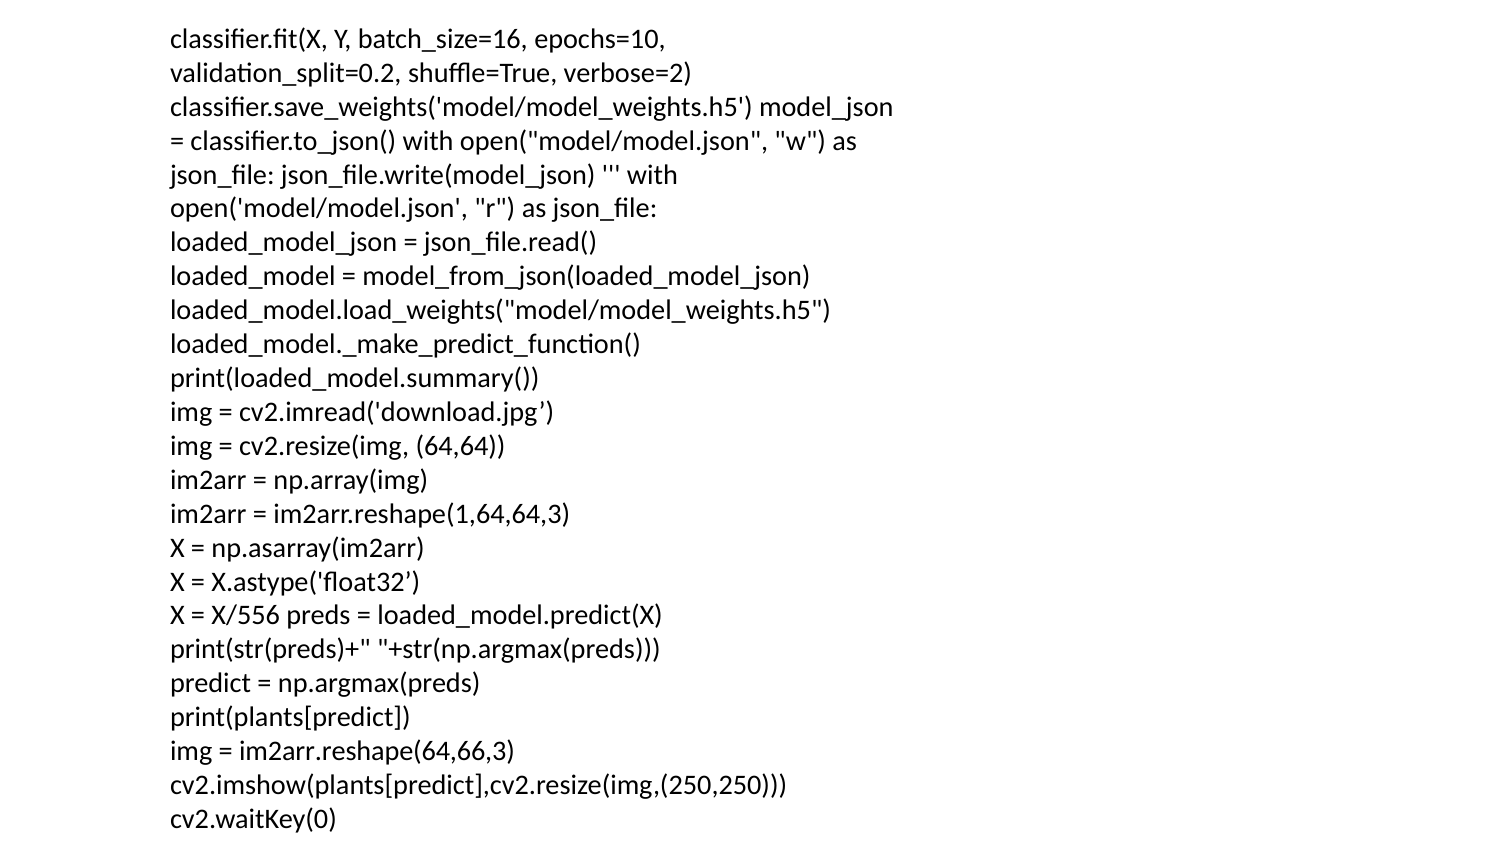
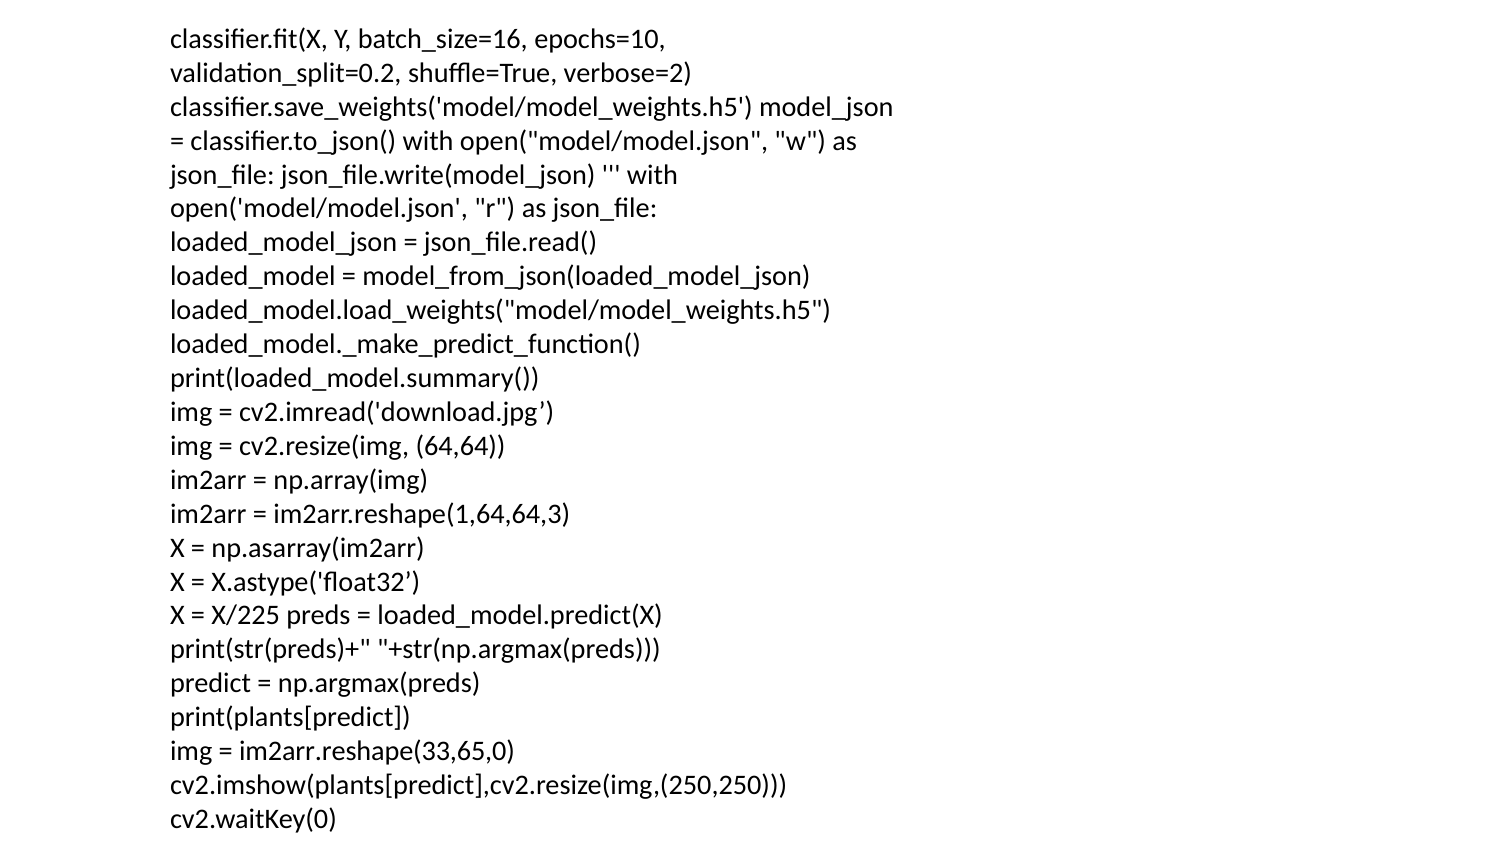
X/556: X/556 -> X/225 (246, 616)
im2arr.reshape(64,66,3: im2arr.reshape(64,66,3 -> im2arr.reshape(33,65,0 (377, 752)
